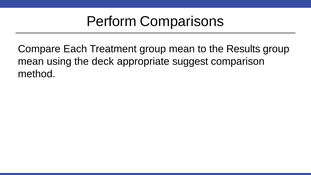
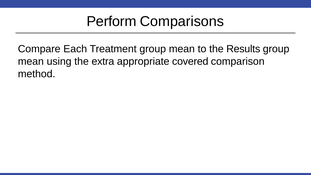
deck: deck -> extra (103, 61)
suggest: suggest -> covered (190, 61)
